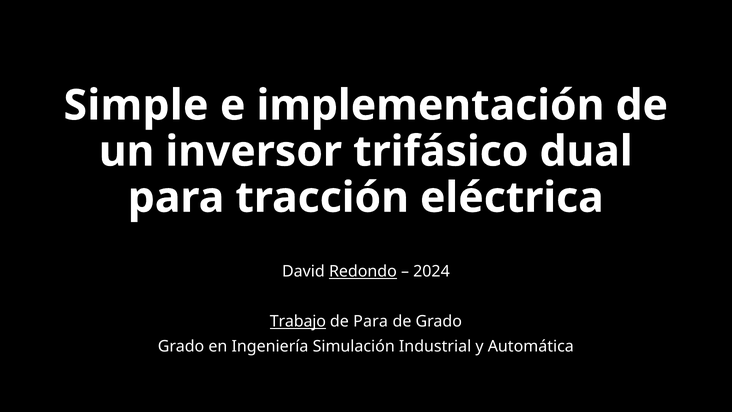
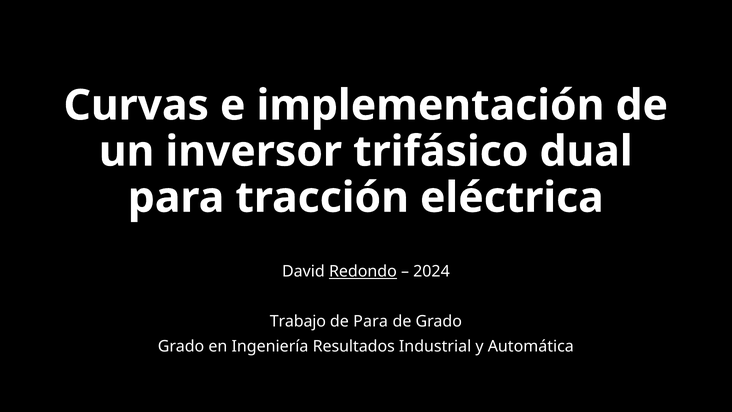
Simple: Simple -> Curvas (136, 105)
Trabajo underline: present -> none (298, 321)
Simulación: Simulación -> Resultados (354, 346)
